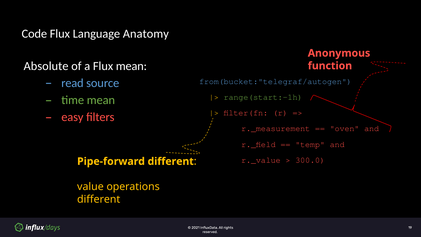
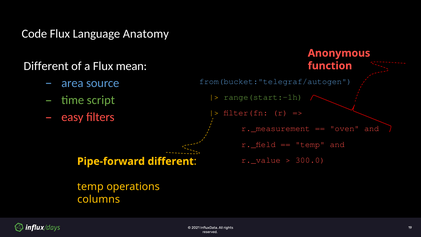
Absolute: Absolute -> Different (46, 66)
read: read -> area (72, 83)
time mean: mean -> script (101, 100)
value: value -> temp (90, 187)
different: different -> columns (99, 199)
